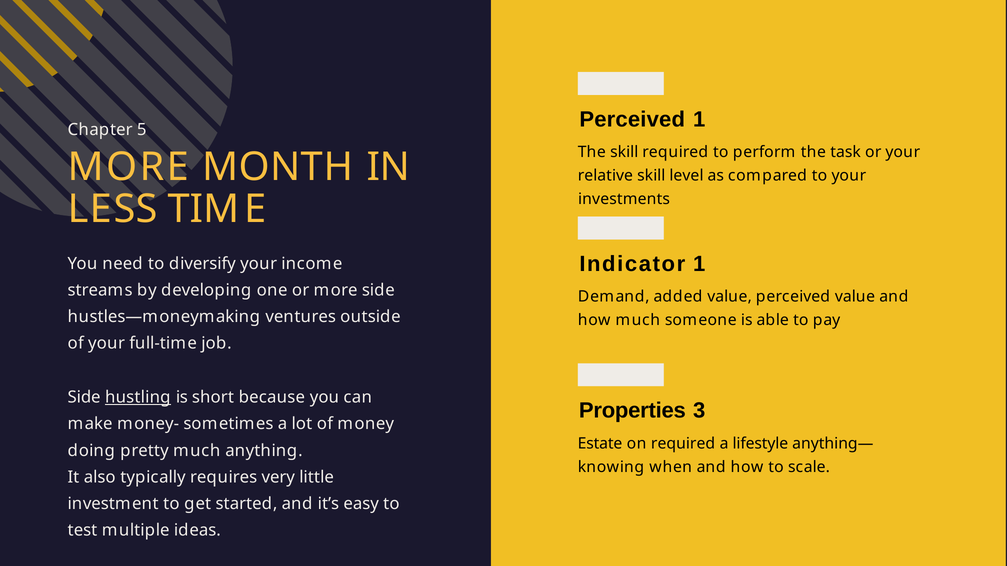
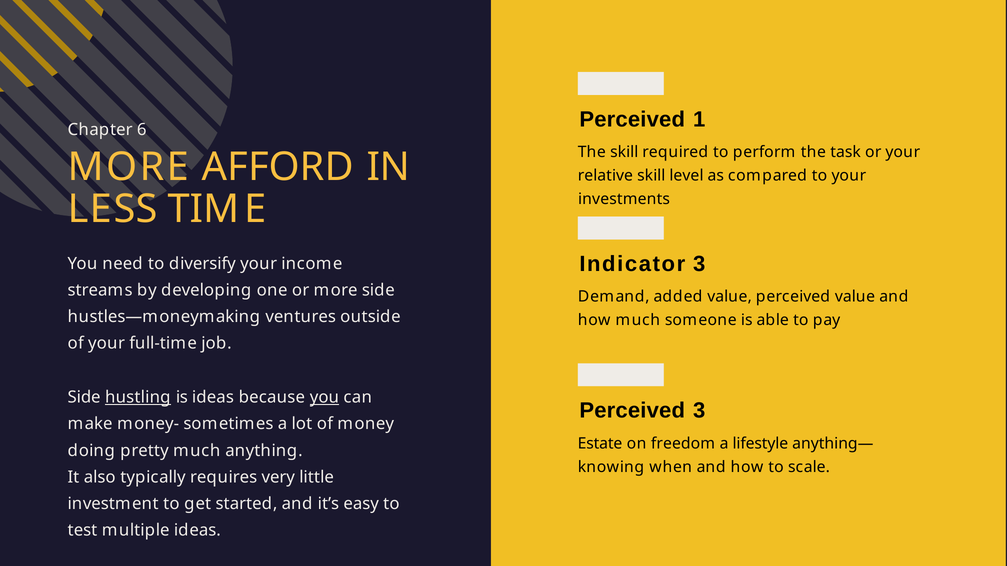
5: 5 -> 6 (142, 130)
MONTH: MONTH -> AFFORD (278, 167)
Indicator 1: 1 -> 3 (699, 264)
is short: short -> ideas (213, 398)
you underline: none -> present (324, 398)
Properties: Properties -> Perceived (632, 411)
on required: required -> freedom (683, 444)
